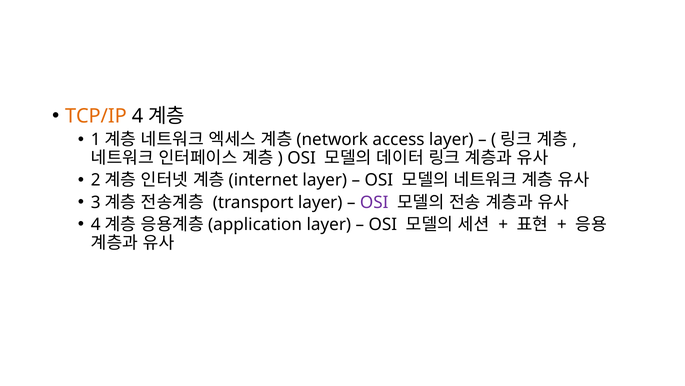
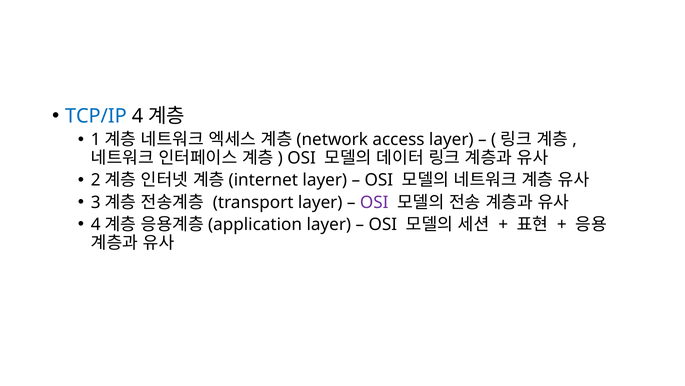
TCP/IP colour: orange -> blue (96, 116)
